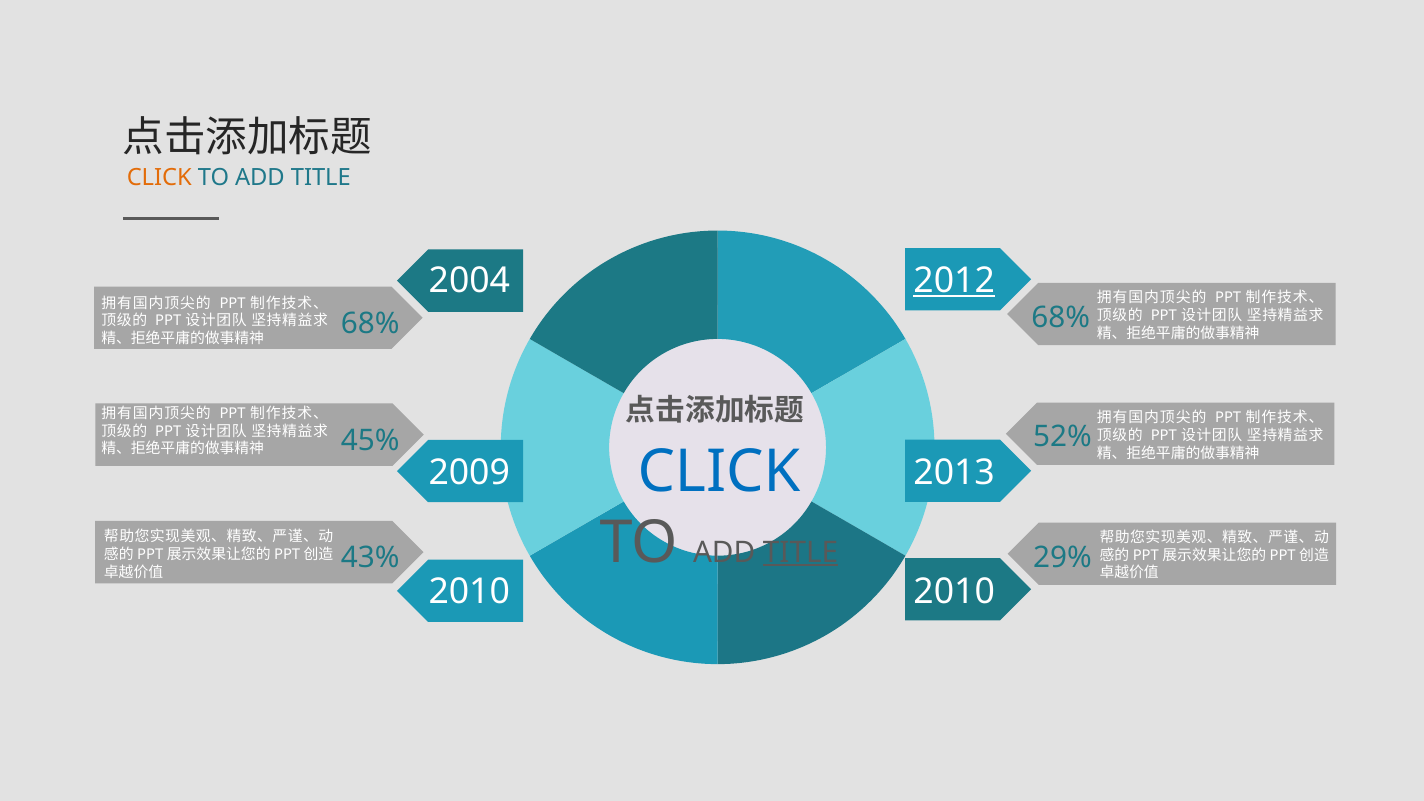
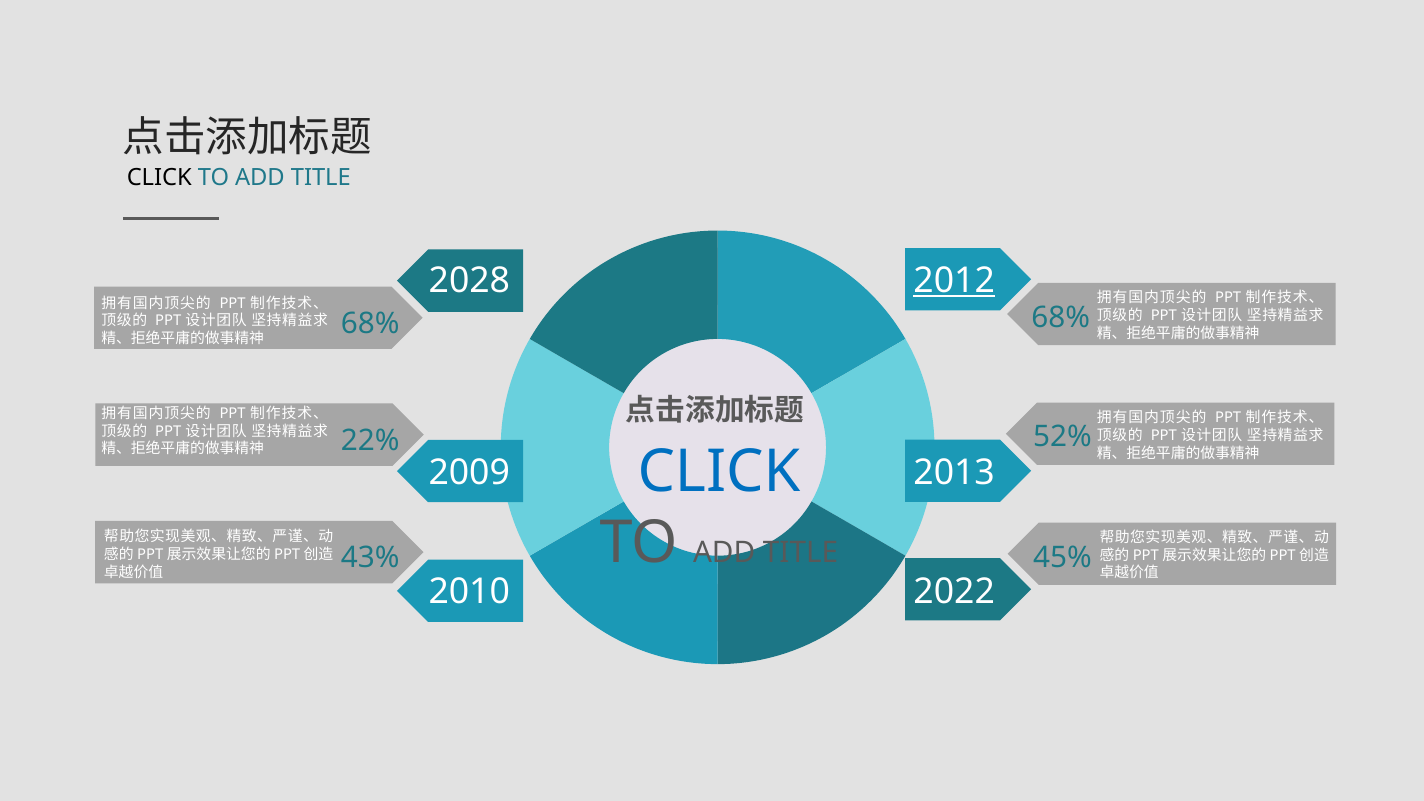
CLICK colour: orange -> black (159, 178)
2004: 2004 -> 2028 (469, 281)
45%: 45% -> 22% (370, 441)
TITLE underline: present -> none (801, 553)
29%: 29% -> 45% (1063, 558)
2010: 2010 -> 2022 (954, 592)
